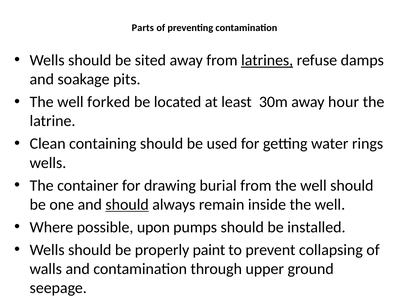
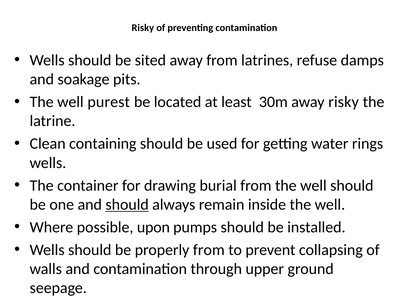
Parts: Parts -> Risky (143, 28)
latrines underline: present -> none (267, 60)
forked: forked -> purest (109, 102)
away hour: hour -> risky (344, 102)
properly paint: paint -> from (209, 250)
